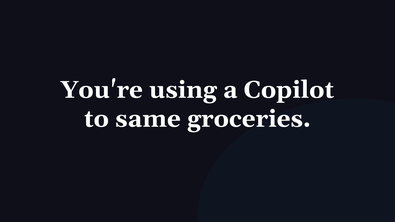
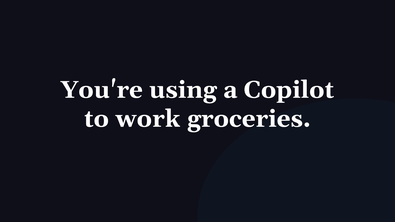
same: same -> work (148, 119)
